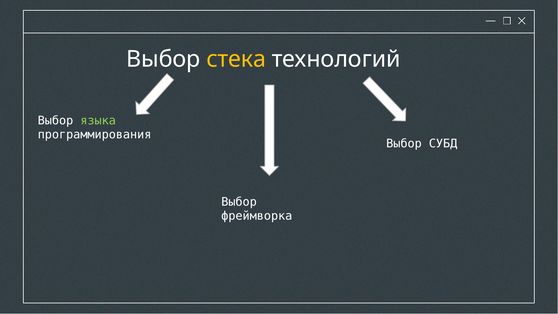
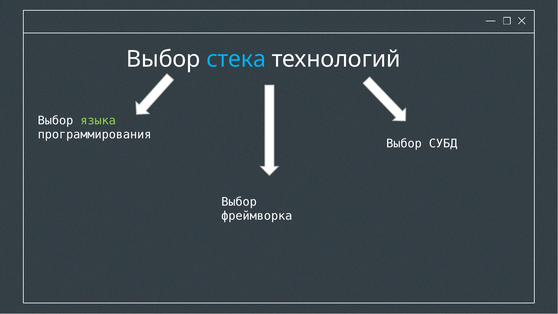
стека colour: yellow -> light blue (236, 59)
